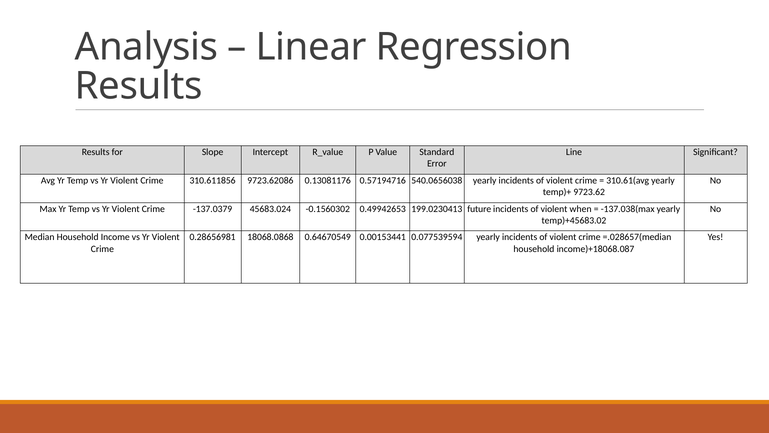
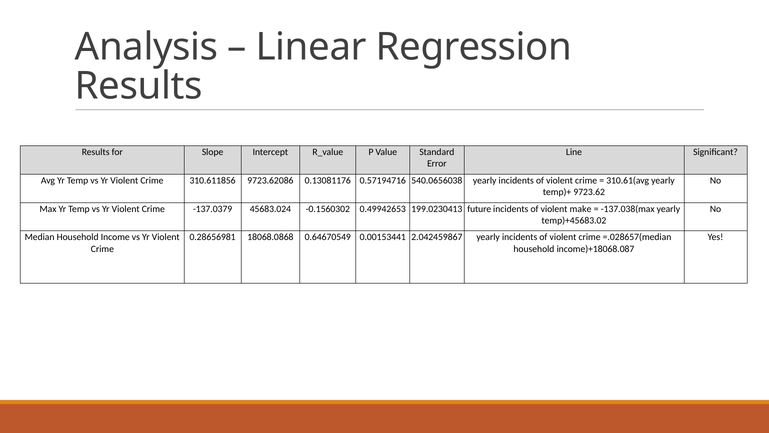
when: when -> make (581, 209)
0.077539594: 0.077539594 -> 2.042459867 (437, 237)
